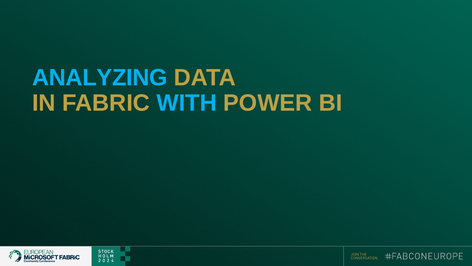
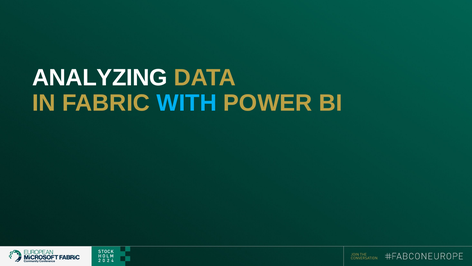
ANALYZING colour: light blue -> white (100, 77)
